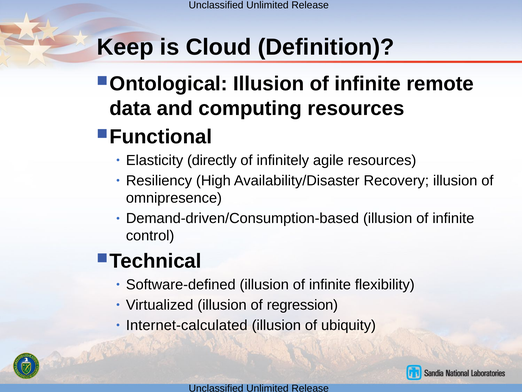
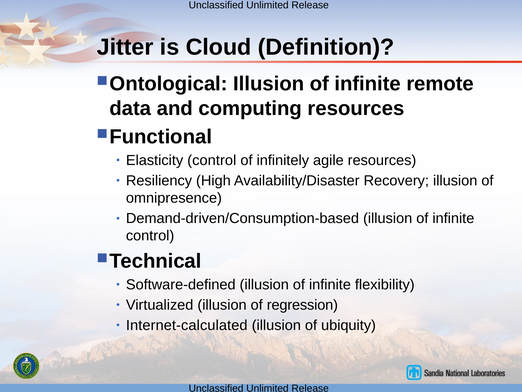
Keep: Keep -> Jitter (125, 47)
Elasticity directly: directly -> control (212, 160)
